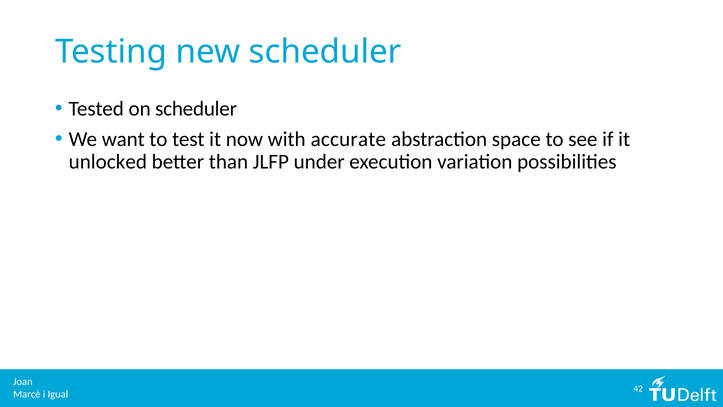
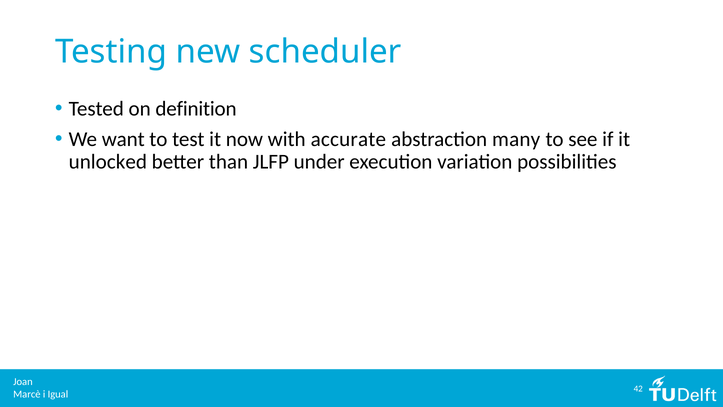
on scheduler: scheduler -> definition (196, 109)
space: space -> many (516, 139)
